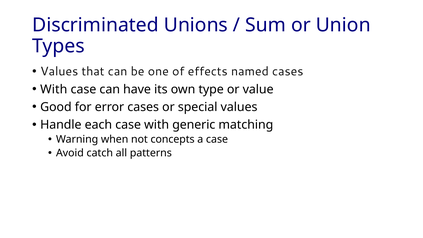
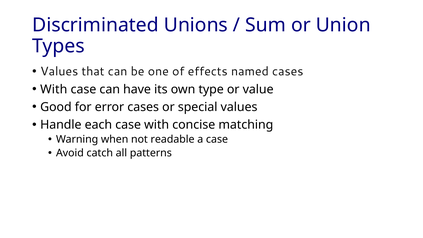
generic: generic -> concise (194, 125)
concepts: concepts -> readable (173, 139)
